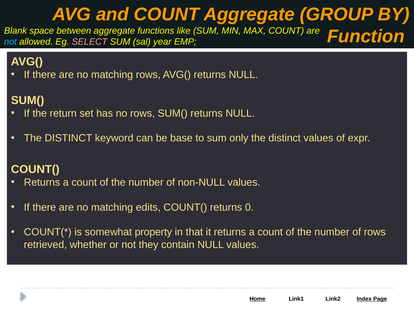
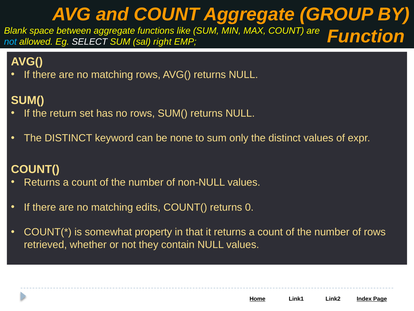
SELECT colour: pink -> white (90, 42)
year: year -> right (162, 42)
base: base -> none (181, 138)
